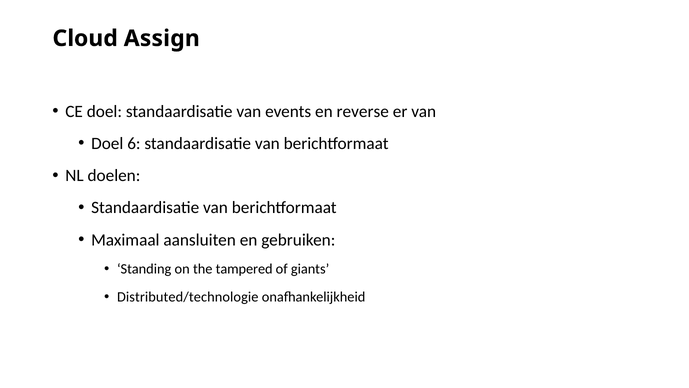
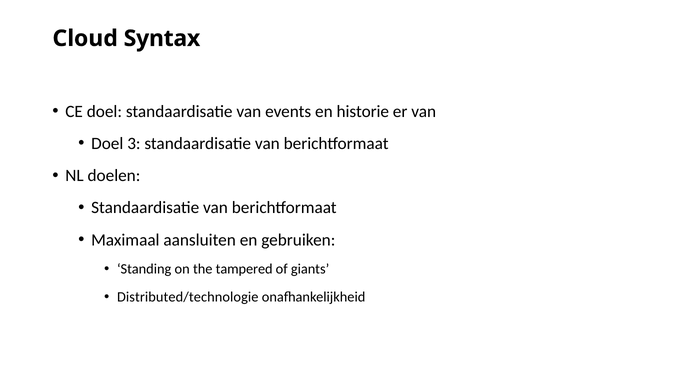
Assign: Assign -> Syntax (162, 38)
reverse: reverse -> historie (363, 112)
6: 6 -> 3 (134, 144)
